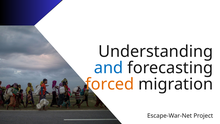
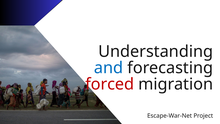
forced colour: orange -> red (110, 84)
